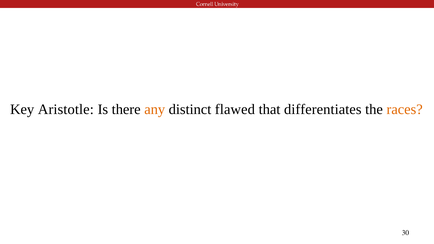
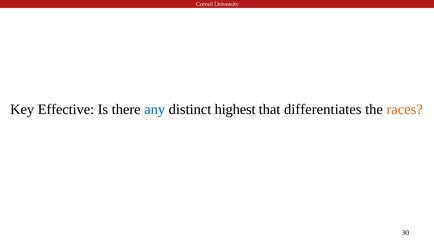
Aristotle: Aristotle -> Effective (66, 109)
any colour: orange -> blue (155, 109)
flawed: flawed -> highest (235, 109)
